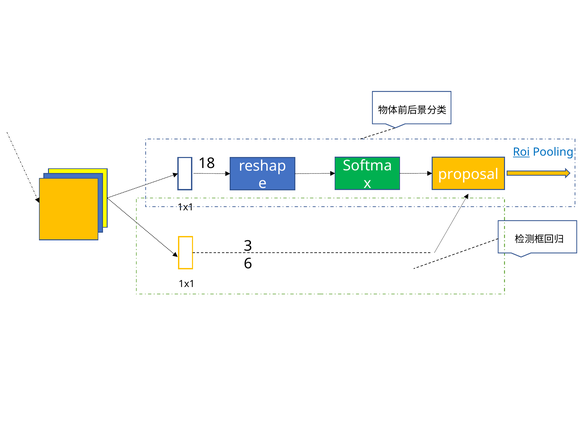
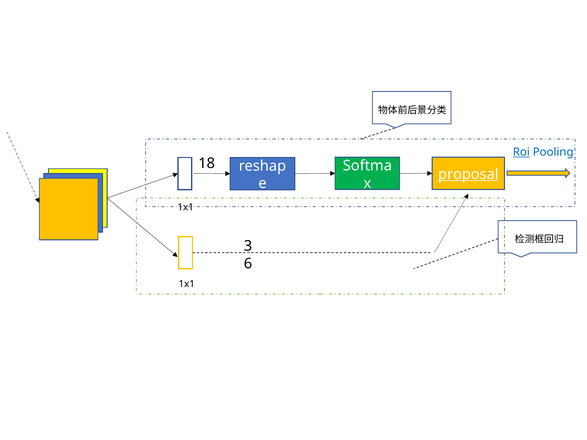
proposal underline: none -> present (468, 174)
